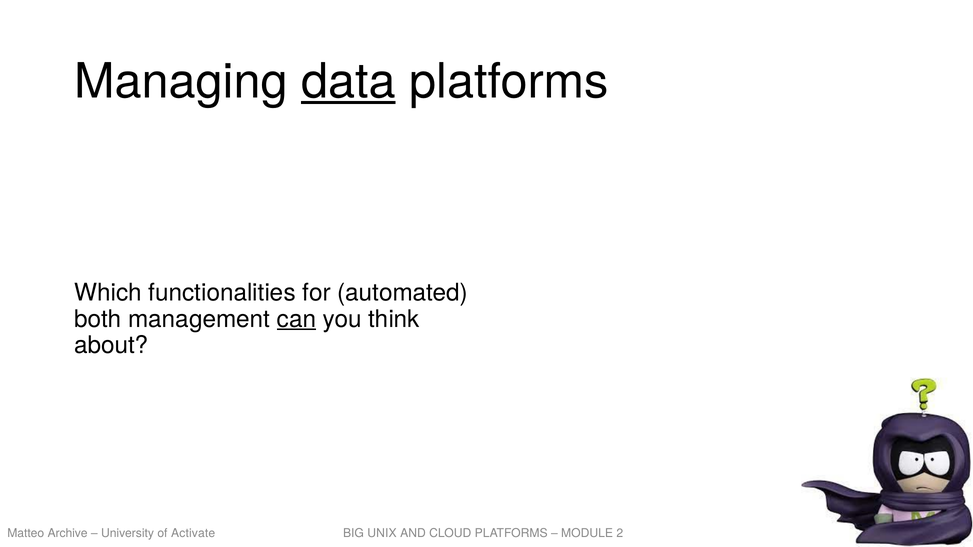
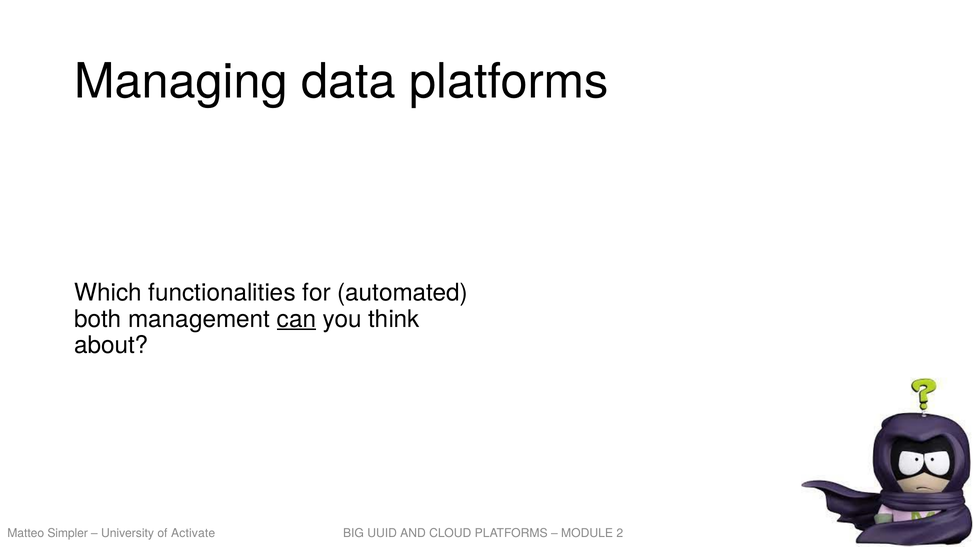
data underline: present -> none (348, 82)
Archive: Archive -> Simpler (68, 534)
UNIX: UNIX -> UUID (382, 534)
